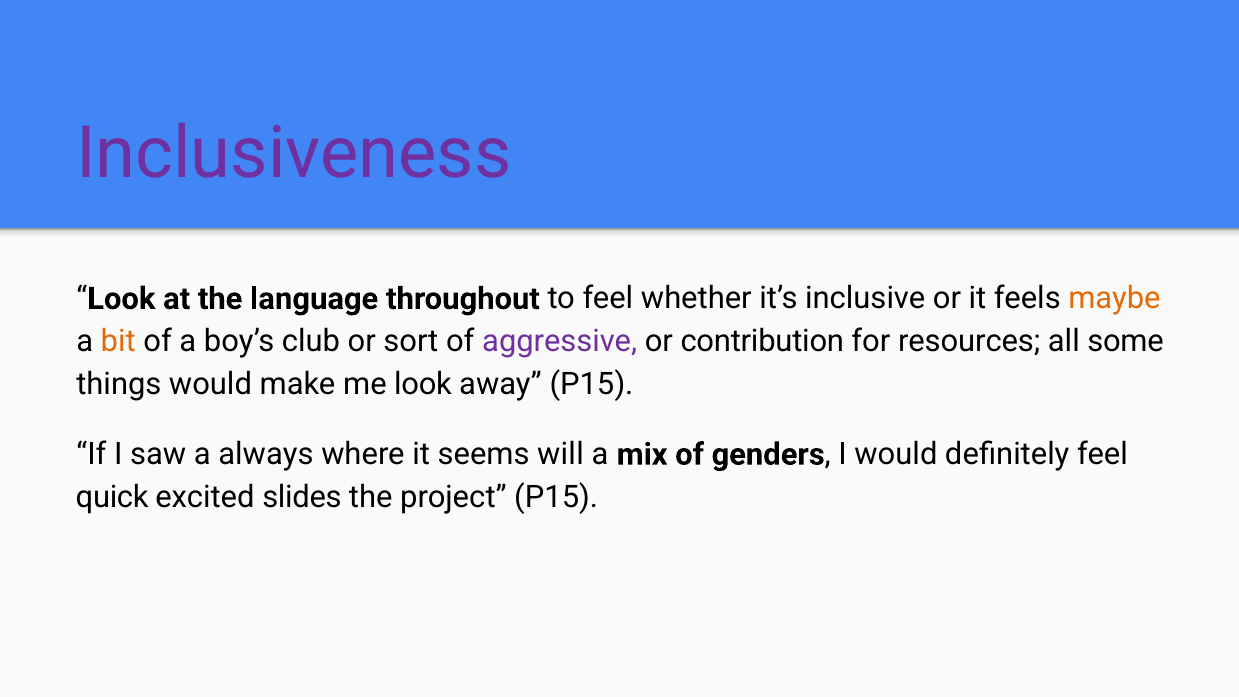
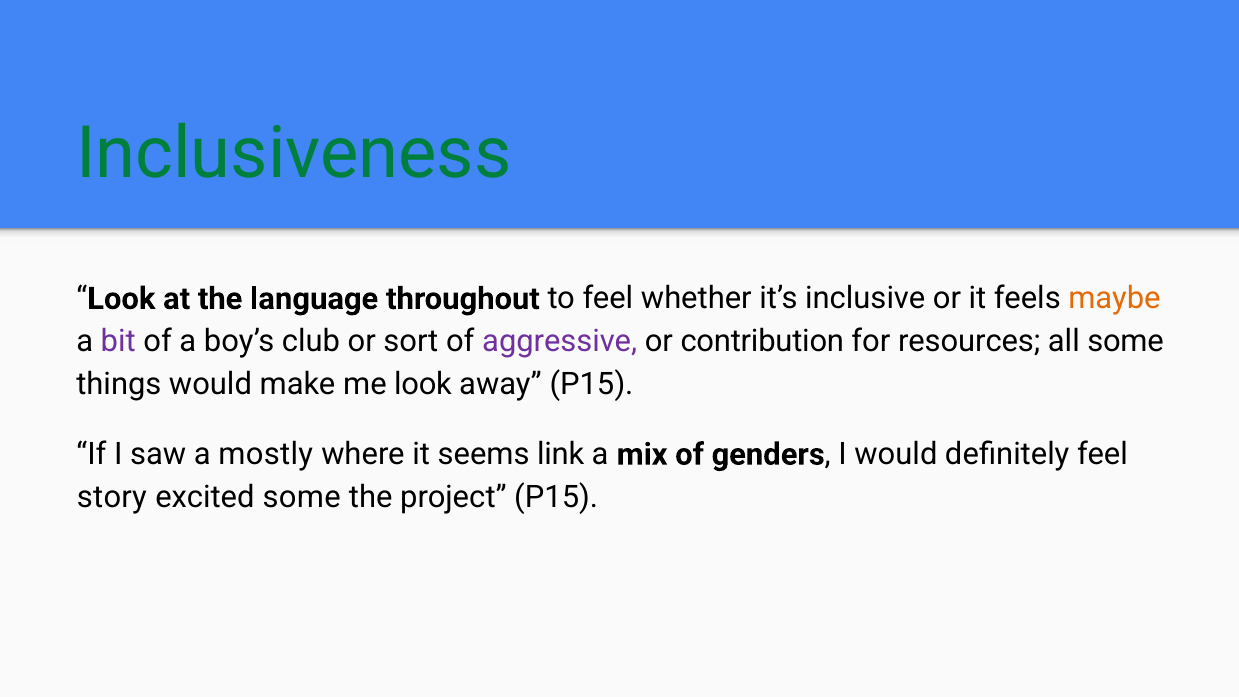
Inclusiveness colour: purple -> green (294, 153)
bit colour: orange -> purple (118, 341)
always: always -> mostly (266, 454)
will: will -> link (561, 454)
quick: quick -> story (112, 497)
excited slides: slides -> some (302, 497)
